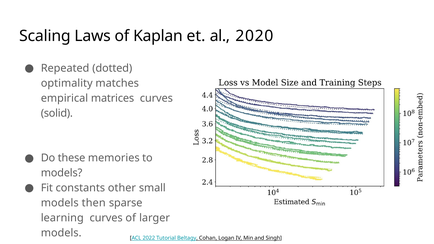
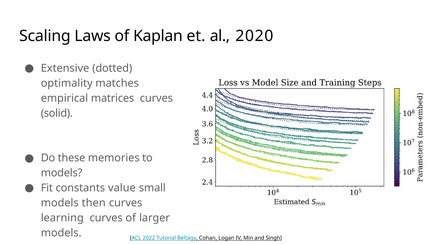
Repeated: Repeated -> Extensive (65, 68)
other: other -> value (122, 188)
then sparse: sparse -> curves (126, 203)
